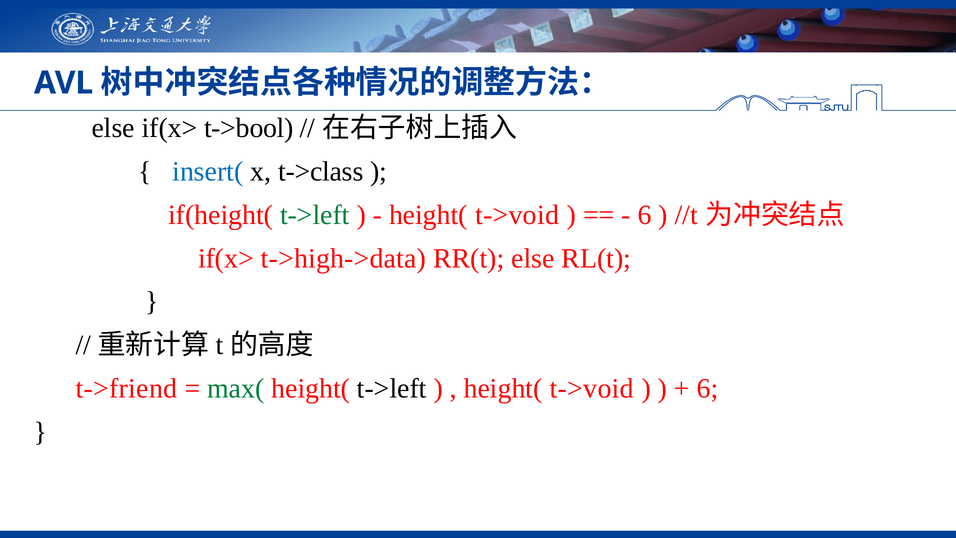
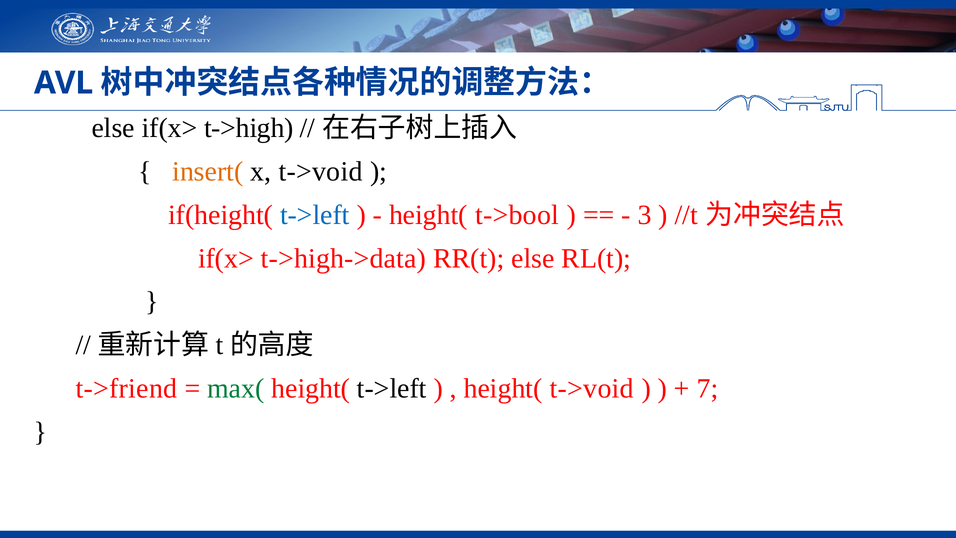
t->bool: t->bool -> t->high (249, 128)
insert( colour: blue -> orange (208, 171)
x t->class: t->class -> t->void (321, 171)
t->left colour: green -> blue (315, 215)
t->void: t->void -> t->bool (517, 215)
6: 6 -> 3 (645, 215)
6: 6 -> 7 (707, 389)
